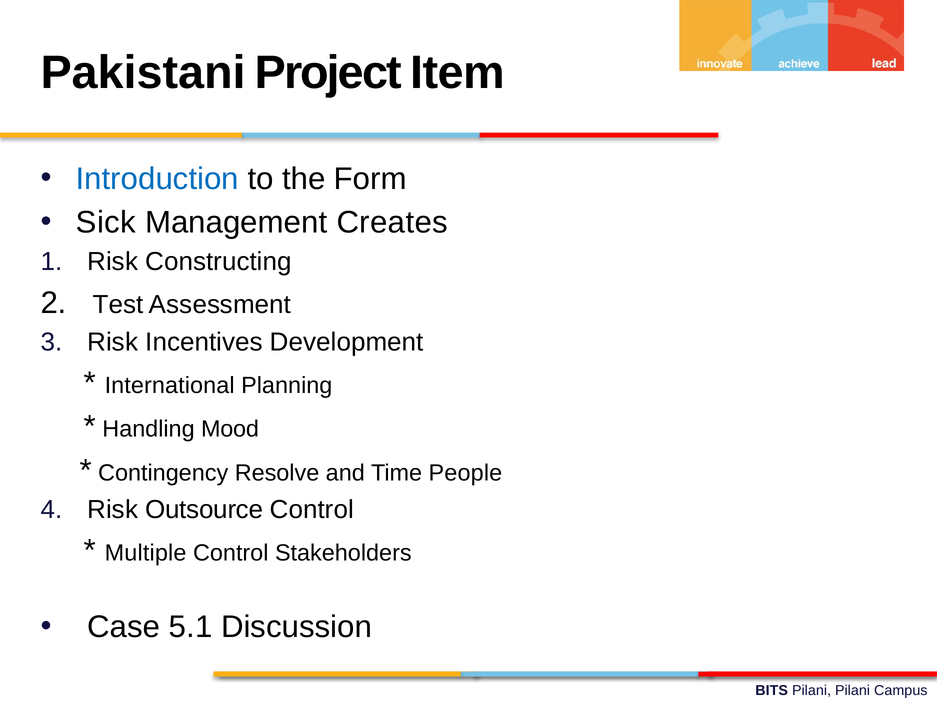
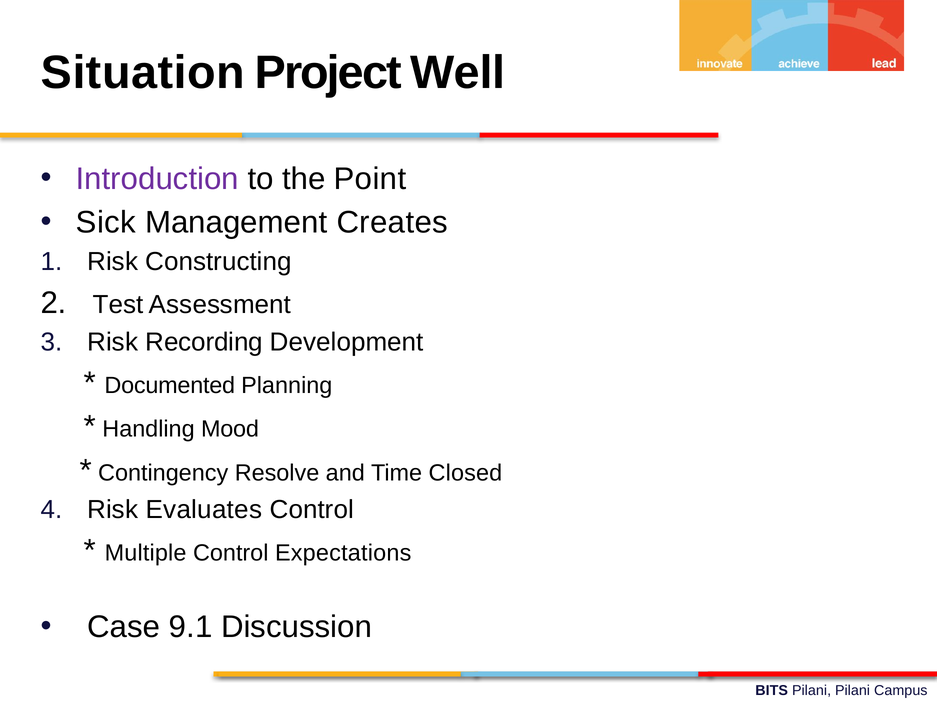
Pakistani: Pakistani -> Situation (143, 73)
Item: Item -> Well (458, 73)
Introduction colour: blue -> purple (157, 179)
Form: Form -> Point (370, 179)
Incentives: Incentives -> Recording (204, 342)
International: International -> Documented (170, 385)
People: People -> Closed (465, 473)
Outsource: Outsource -> Evaluates (204, 509)
Stakeholders: Stakeholders -> Expectations (343, 553)
5.1: 5.1 -> 9.1 (191, 627)
